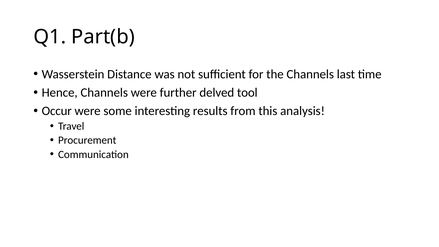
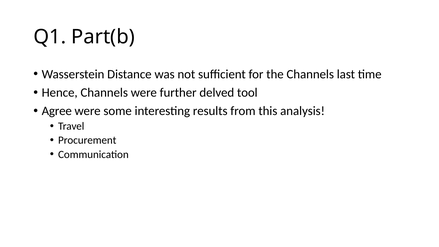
Occur: Occur -> Agree (57, 111)
